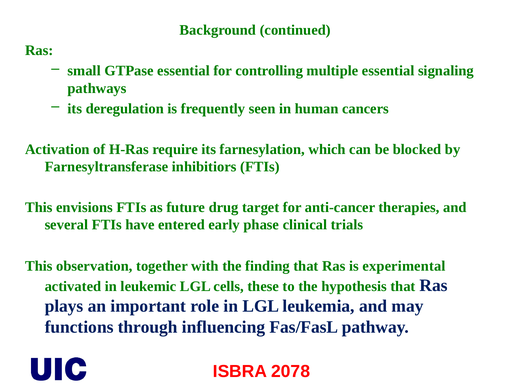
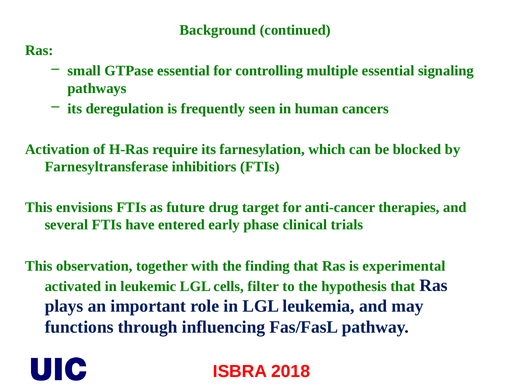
these: these -> filter (263, 286)
2078: 2078 -> 2018 (291, 372)
